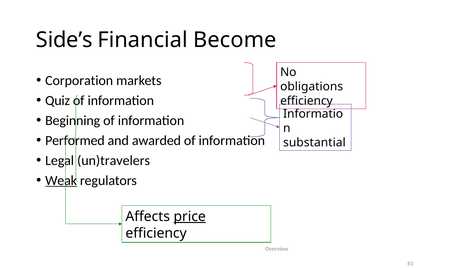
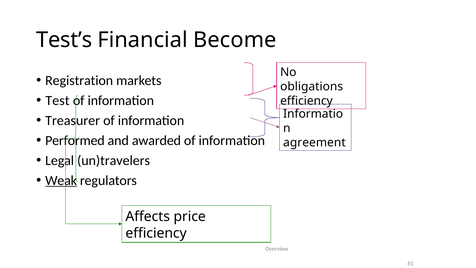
Side’s: Side’s -> Test’s (64, 40)
Corporation: Corporation -> Registration (79, 80)
Quiz: Quiz -> Test (57, 100)
Beginning: Beginning -> Treasurer (73, 120)
substantial: substantial -> agreement (314, 142)
price underline: present -> none (190, 216)
